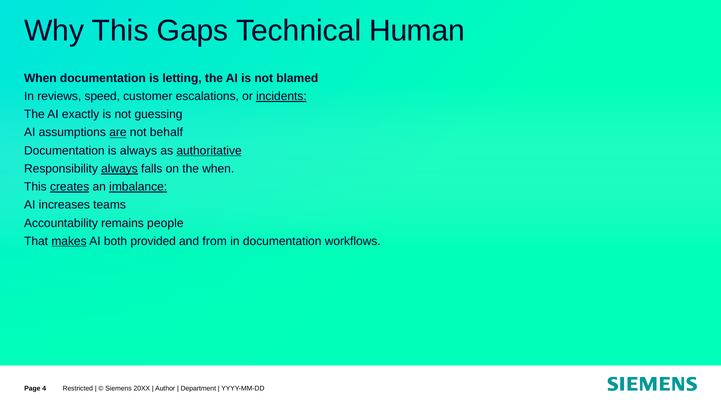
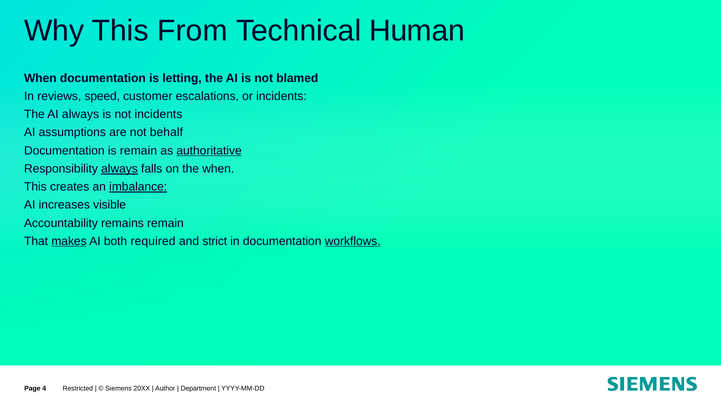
Gaps: Gaps -> From (192, 31)
incidents underline: present -> none (281, 96)
AI exactly: exactly -> always (81, 114)
not guessing: guessing -> incidents (158, 114)
are underline: present -> none (118, 132)
is always: always -> remain (138, 150)
creates underline: present -> none (70, 187)
teams: teams -> visible (110, 205)
remains people: people -> remain (165, 223)
provided: provided -> required (153, 241)
from: from -> strict (215, 241)
workflows underline: none -> present (353, 241)
